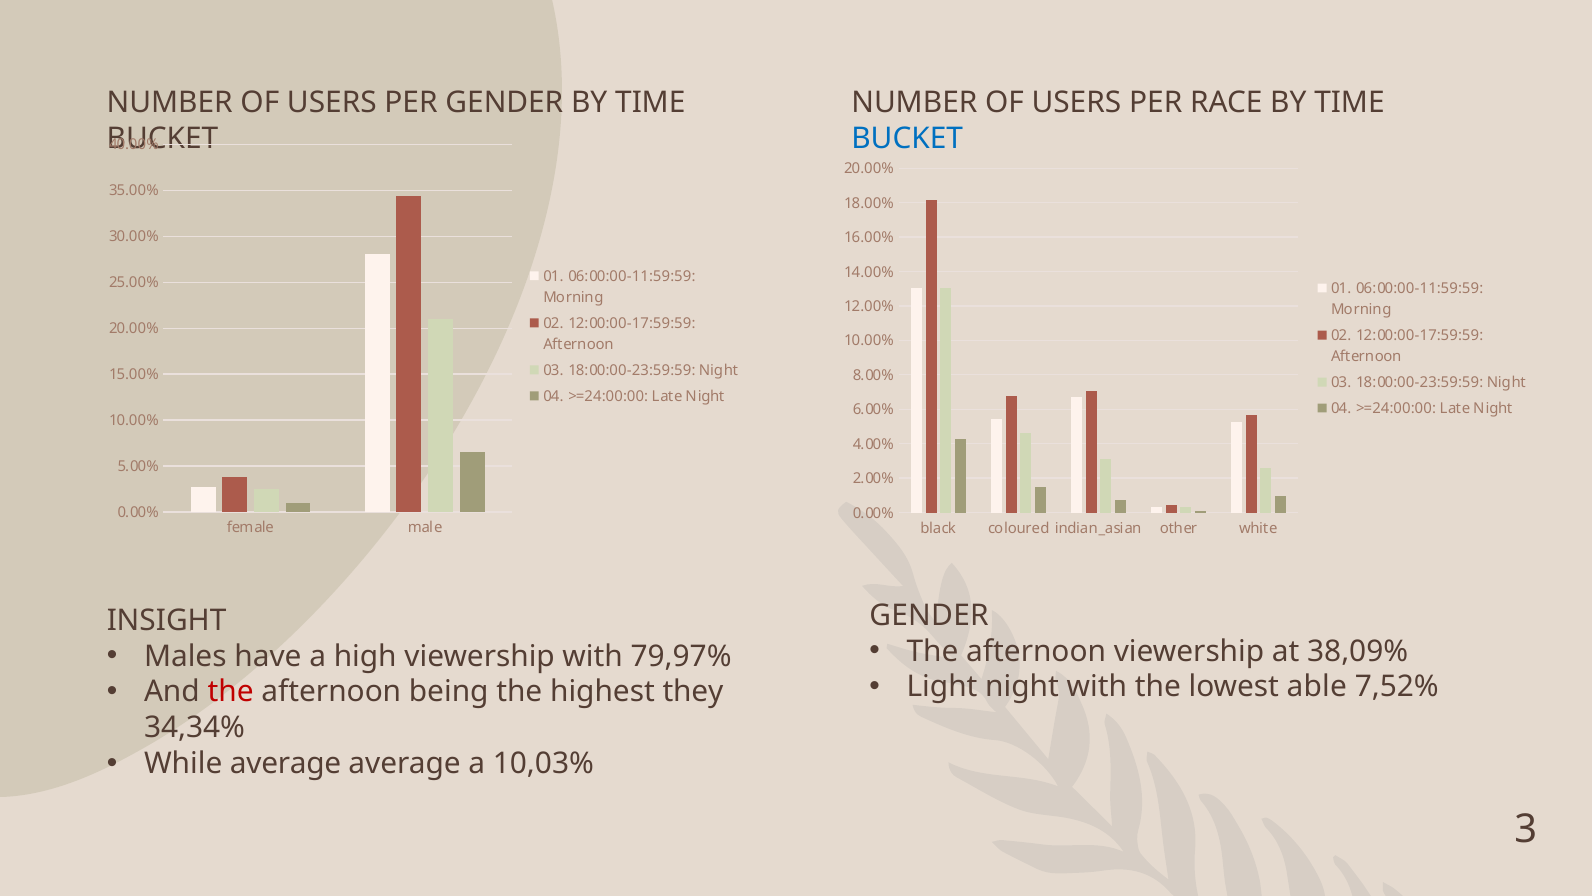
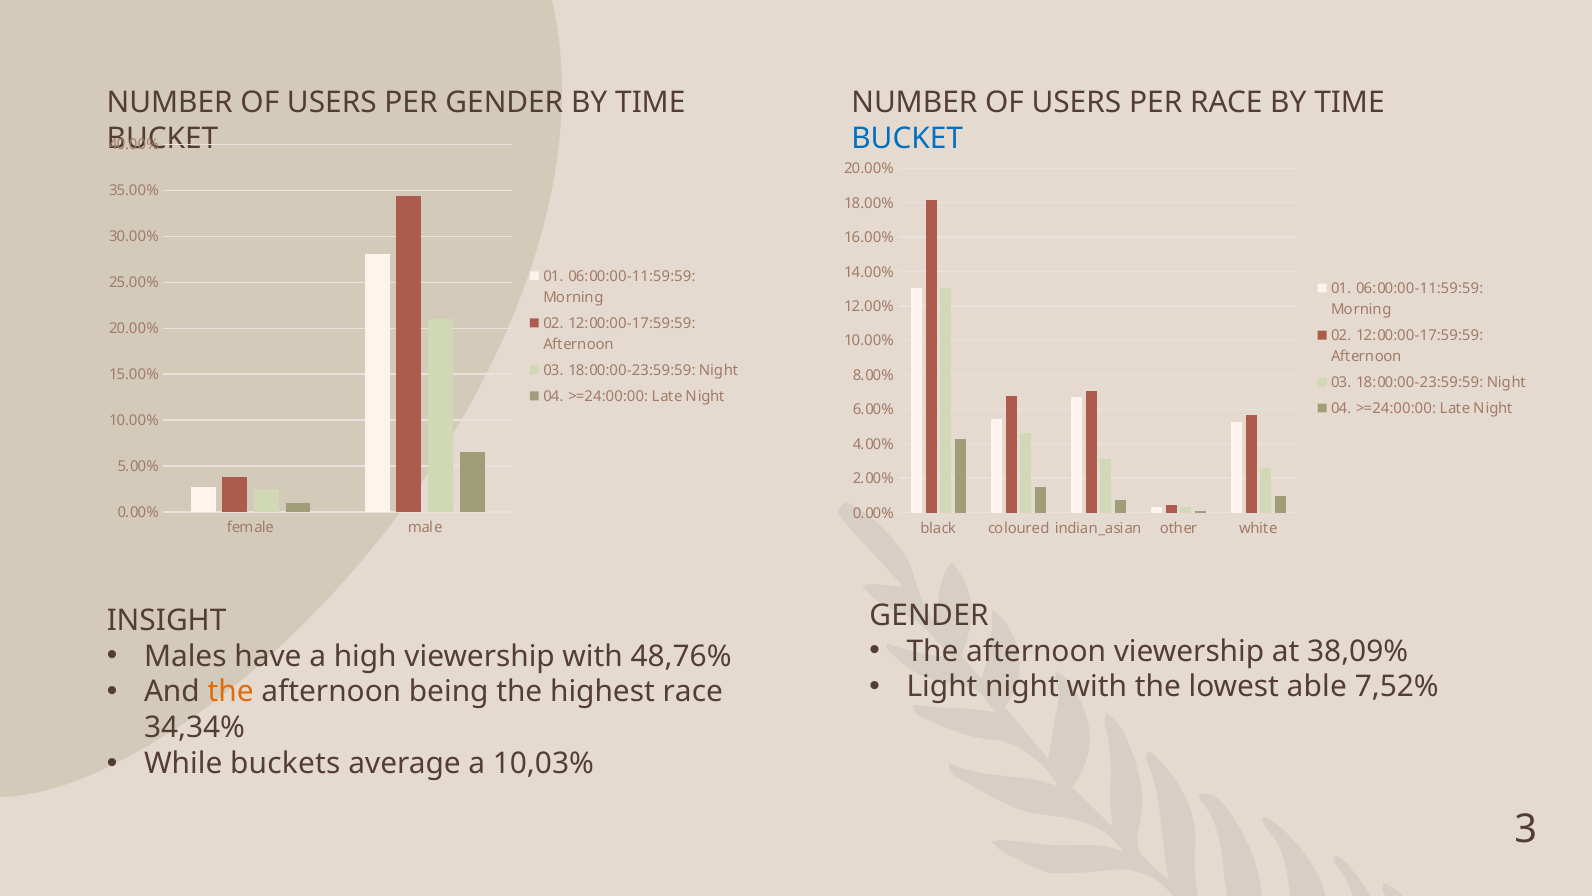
79,97%: 79,97% -> 48,76% (681, 656)
the colour: red -> orange (231, 692)
highest they: they -> race (693, 692)
While average: average -> buckets (285, 763)
